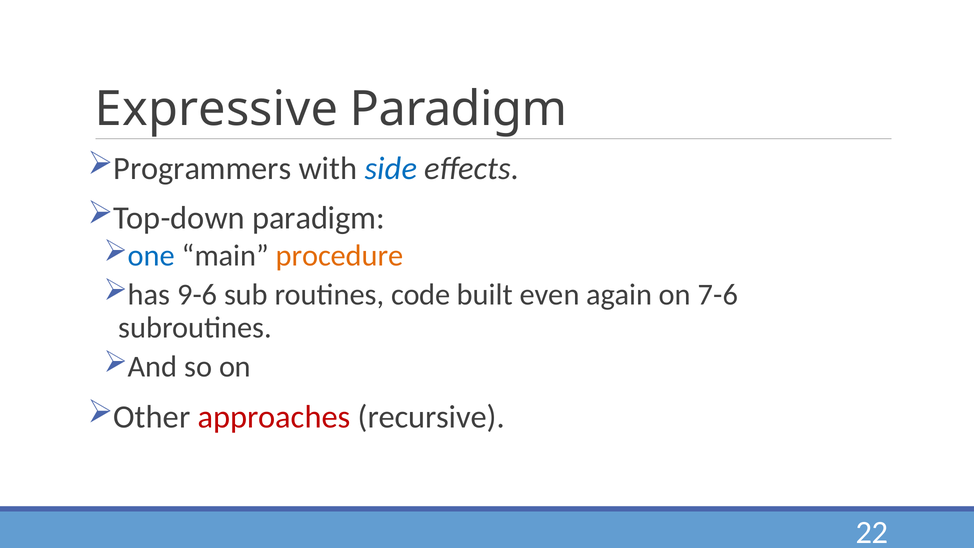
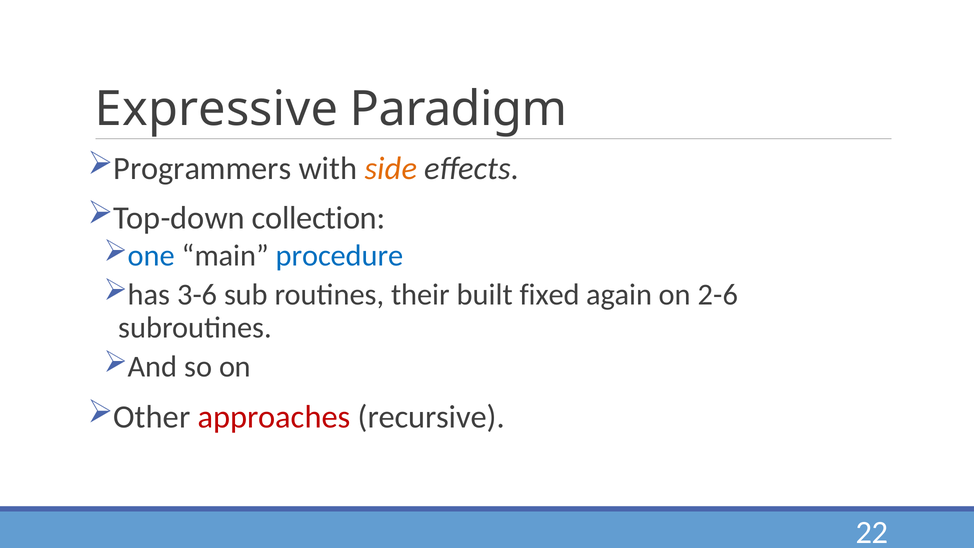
side colour: blue -> orange (391, 168)
Top-down paradigm: paradigm -> collection (319, 218)
procedure colour: orange -> blue (340, 256)
9-6: 9-6 -> 3-6 (197, 295)
code: code -> their (420, 295)
even: even -> fixed (550, 295)
7-6: 7-6 -> 2-6 (718, 295)
